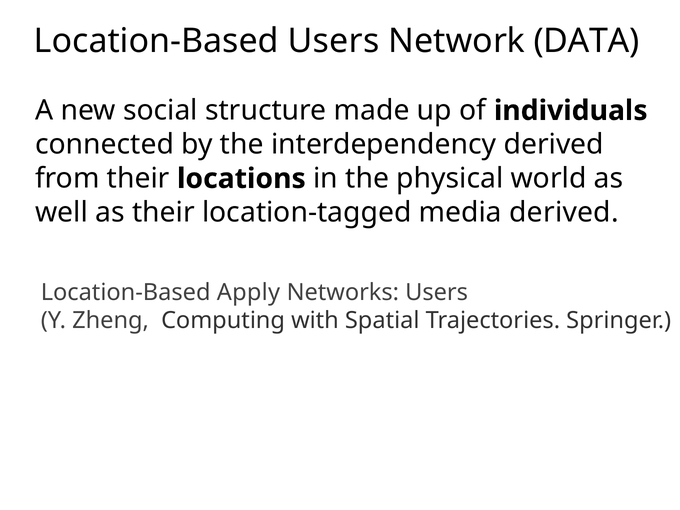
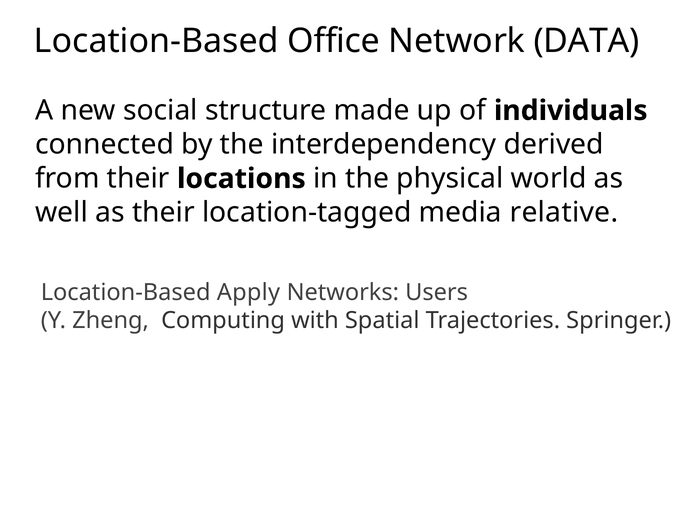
Location-Based Users: Users -> Office (334, 41)
media derived: derived -> relative (564, 213)
